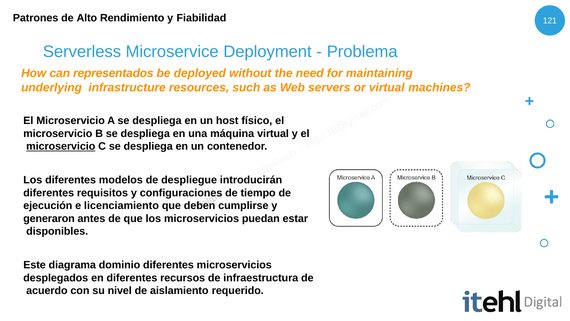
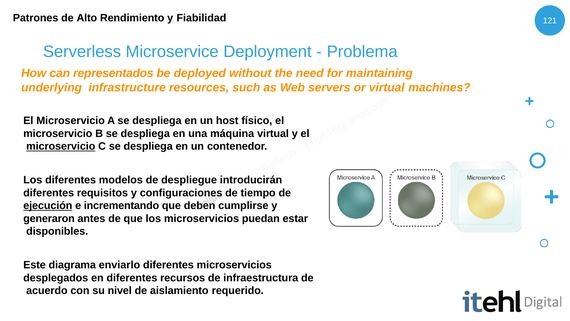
ejecución underline: none -> present (48, 205)
licenciamiento: licenciamiento -> incrementando (122, 205)
dominio: dominio -> enviarlo (119, 265)
